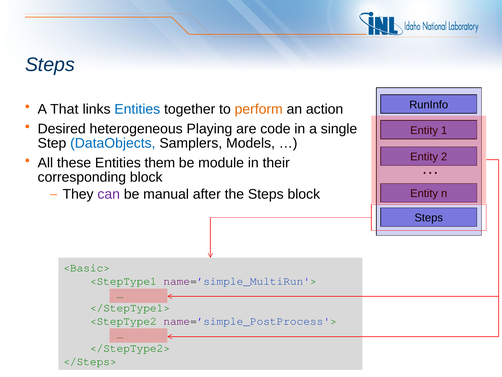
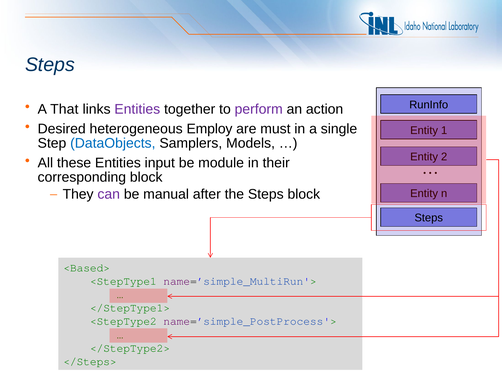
Entities colour: blue -> purple (137, 109)
perform colour: orange -> purple (259, 109)
Playing: Playing -> Employ (210, 129)
code: code -> must (275, 129)
them: them -> input (160, 163)
<Basic>: <Basic> -> <Based> (87, 267)
